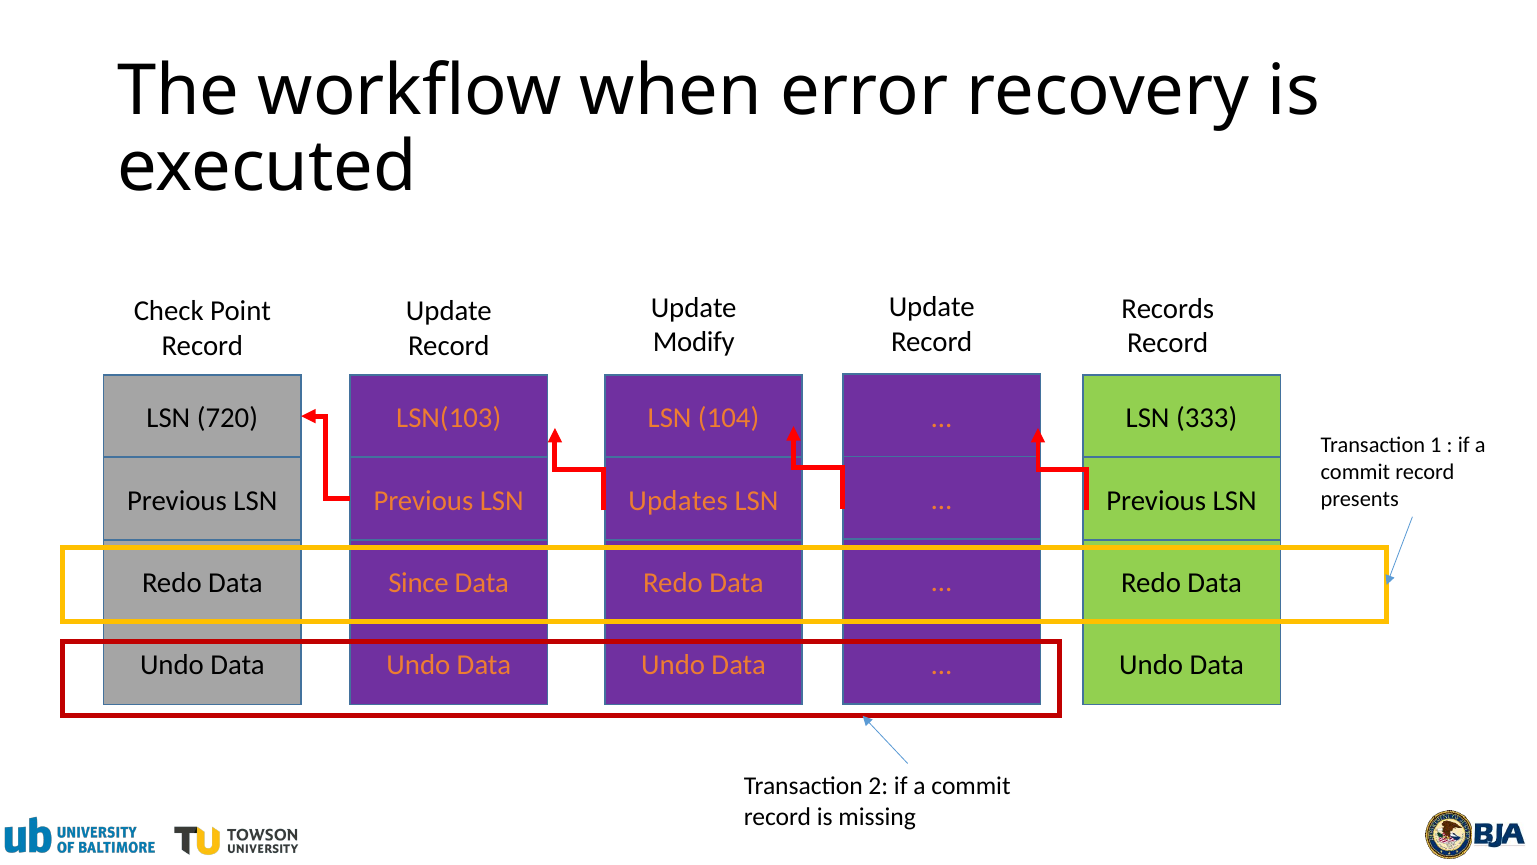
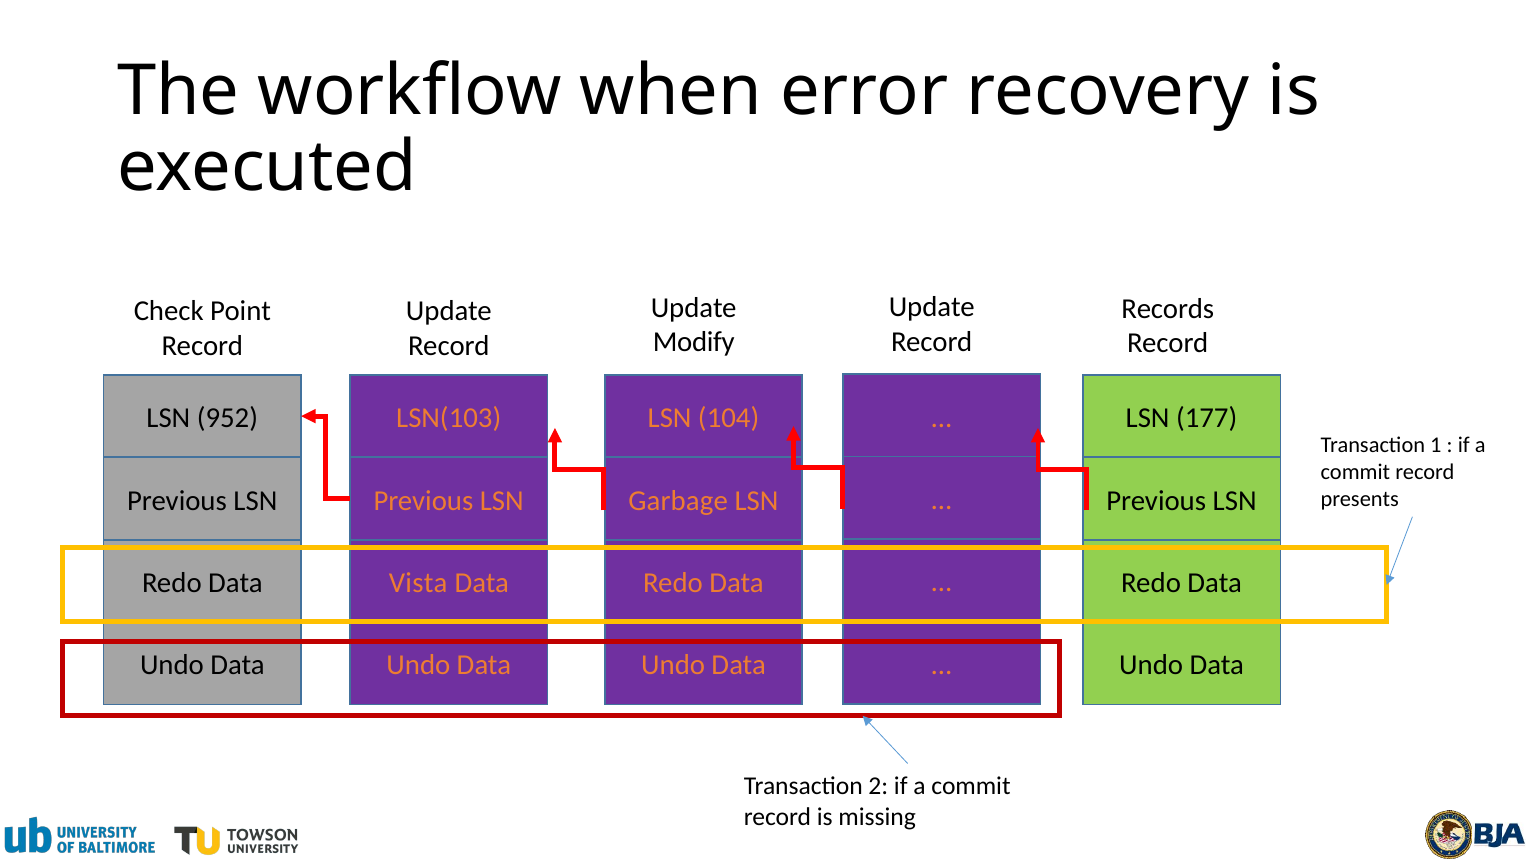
720: 720 -> 952 (227, 418)
333: 333 -> 177 (1207, 418)
Updates: Updates -> Garbage (678, 500)
Since: Since -> Vista (418, 583)
